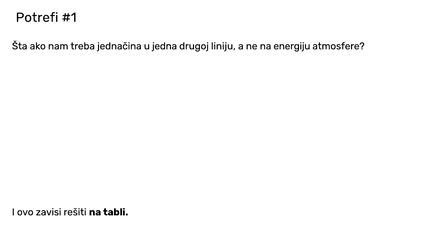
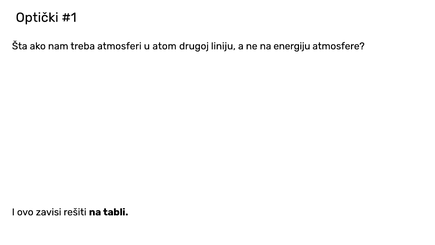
Potrefi: Potrefi -> Optički (37, 17)
jednačina: jednačina -> atmosferi (119, 46)
jedna: jedna -> atom (164, 46)
